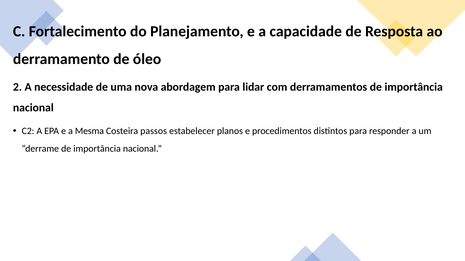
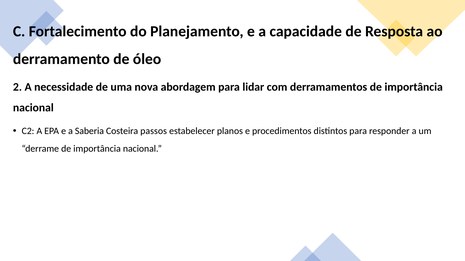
Mesma: Mesma -> Saberia (89, 131)
